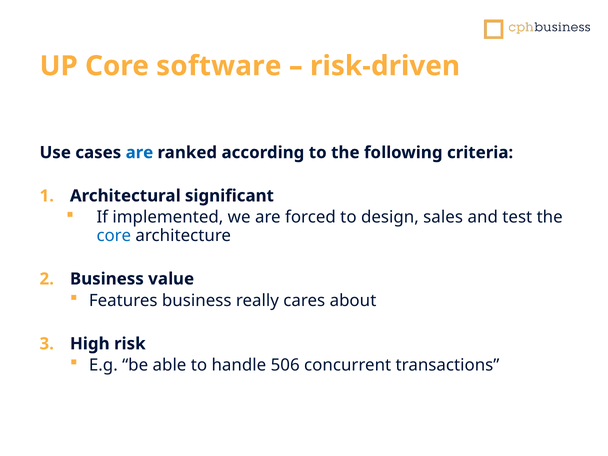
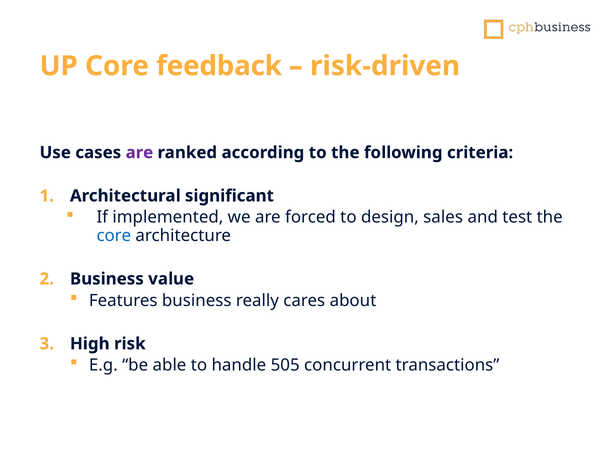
software: software -> feedback (219, 66)
are colour: blue -> purple (139, 153)
506: 506 -> 505 (285, 365)
